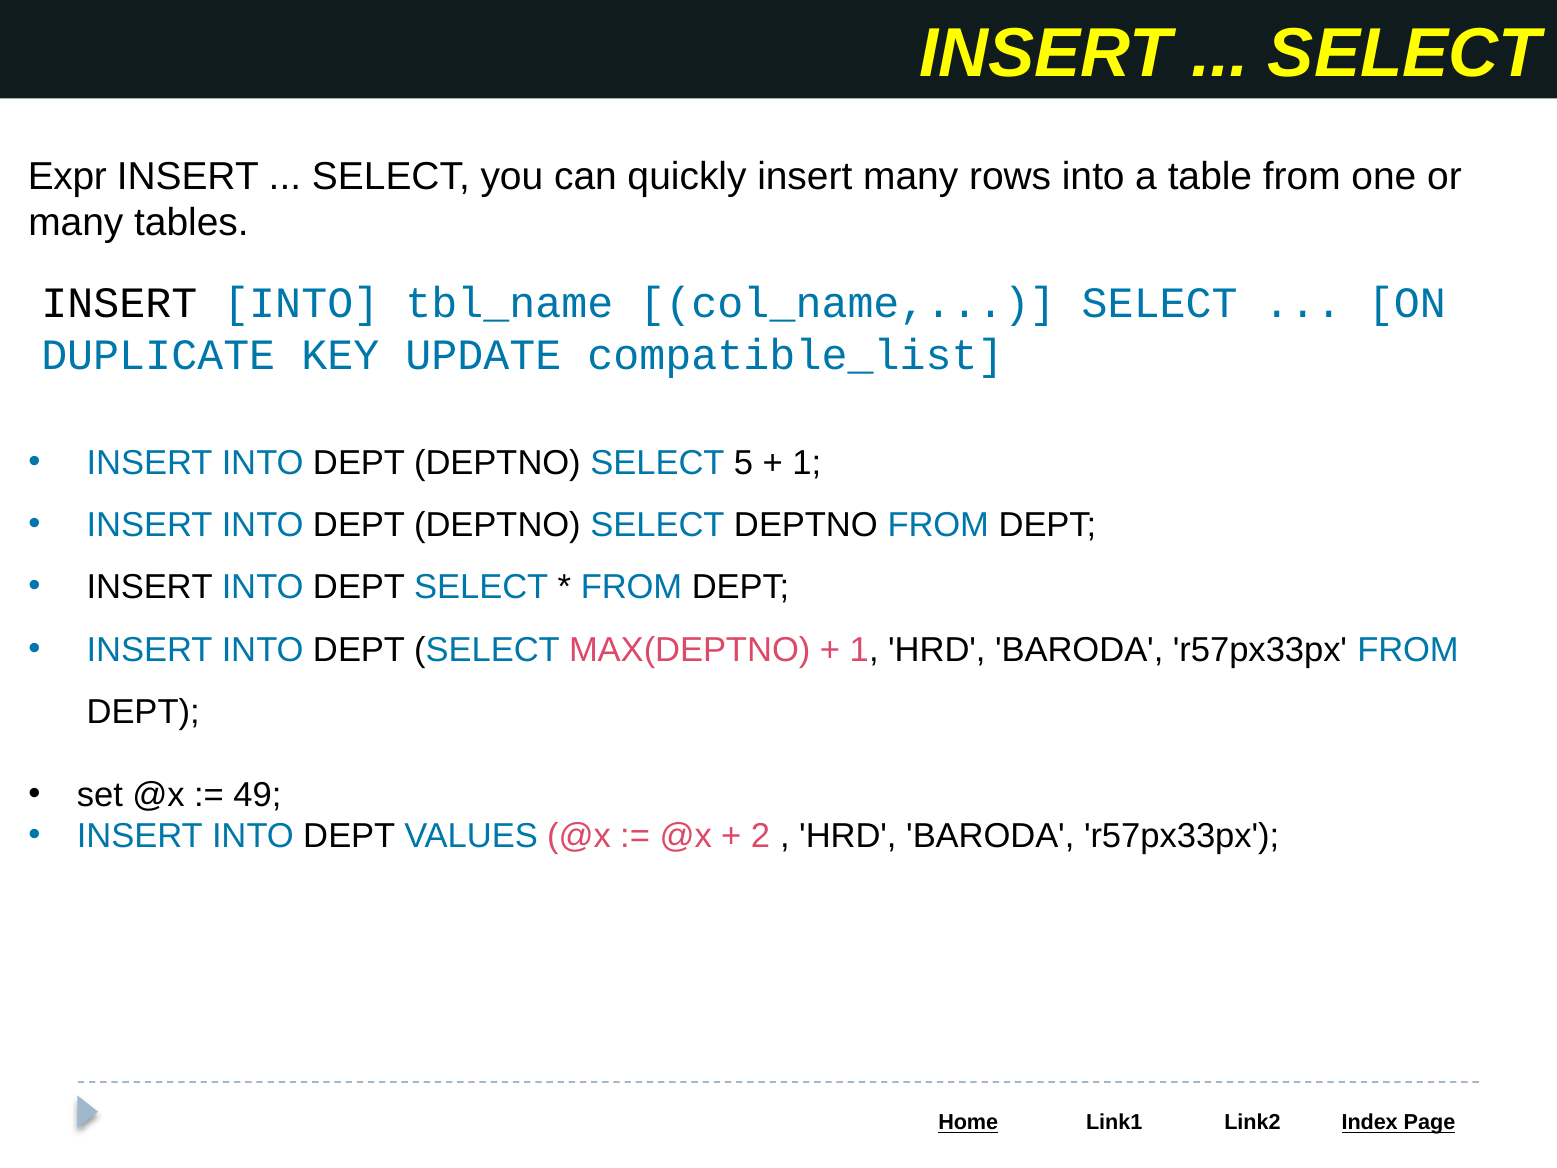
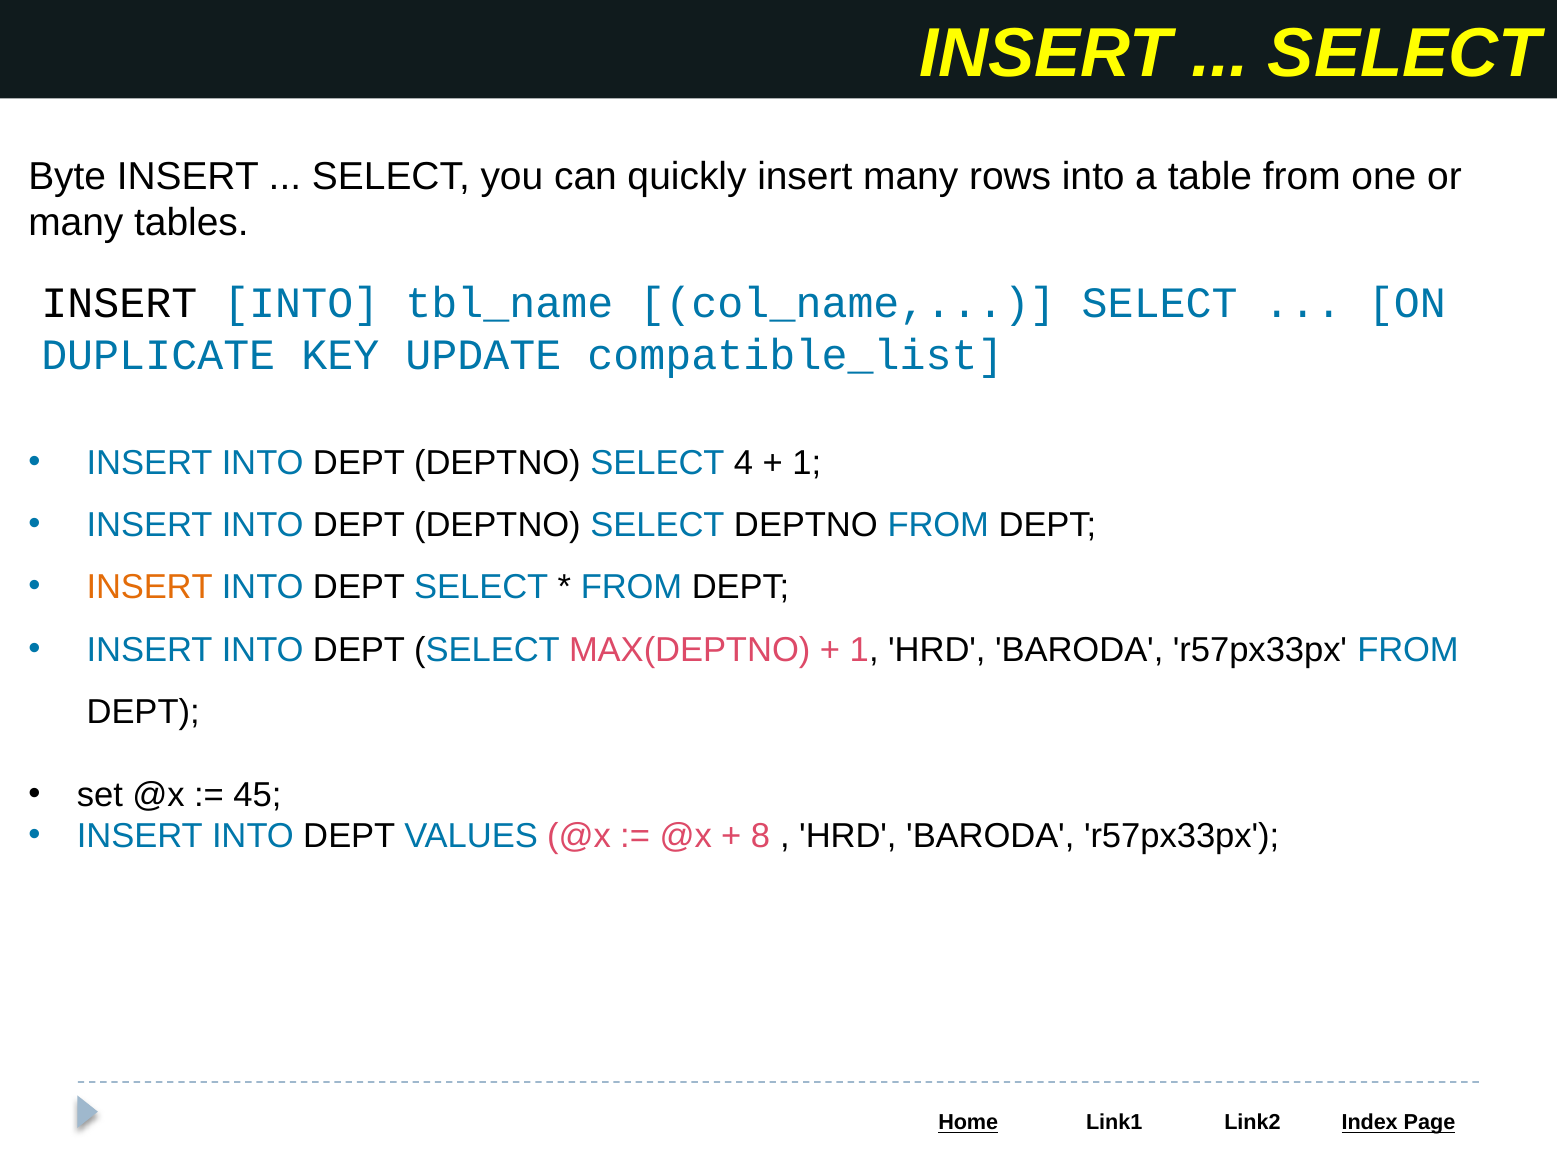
Expr: Expr -> Byte (67, 176)
5: 5 -> 4 (744, 463)
INSERT colour: black -> orange (150, 587)
49: 49 -> 45 (257, 795)
2: 2 -> 8 (761, 836)
